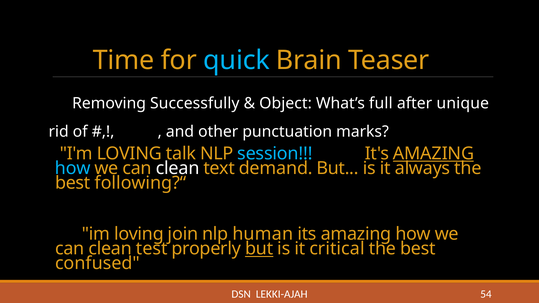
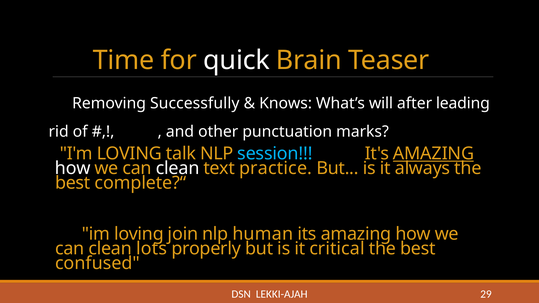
quick colour: light blue -> white (237, 60)
Object: Object -> Knows (286, 104)
full: full -> will (381, 104)
unique: unique -> leading (463, 104)
how colour: light blue -> white (73, 168)
demand: demand -> practice (276, 168)
following?“: following?“ -> complete?“ (141, 183)
test: test -> lots (152, 249)
but underline: present -> none (259, 249)
54: 54 -> 29 (486, 294)
